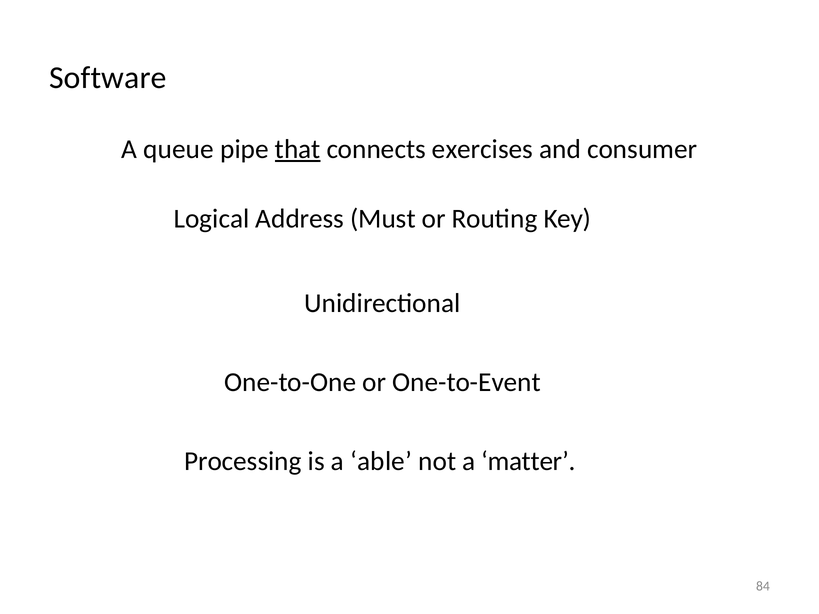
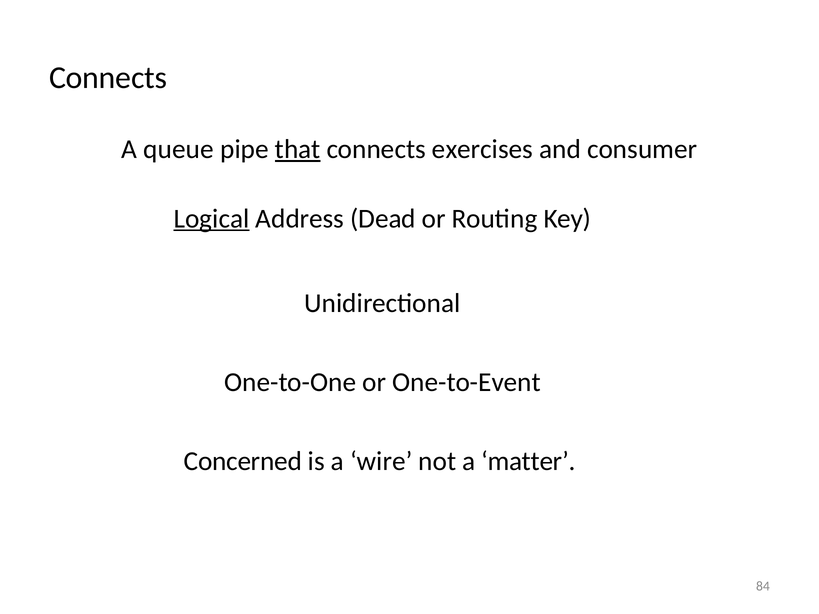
Software: Software -> Connects (108, 78)
Logical underline: none -> present (211, 219)
Must: Must -> Dead (383, 219)
Processing: Processing -> Concerned (243, 461)
able: able -> wire (381, 461)
